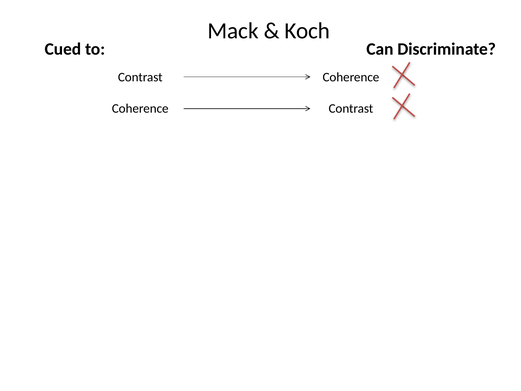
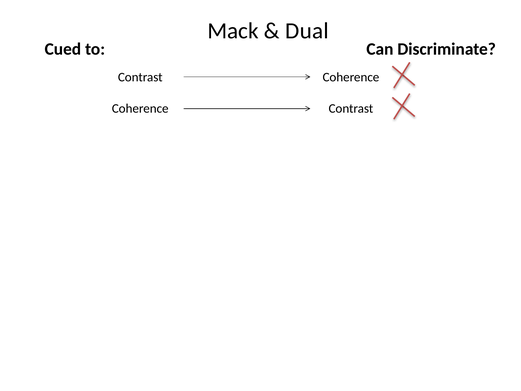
Koch: Koch -> Dual (307, 31)
